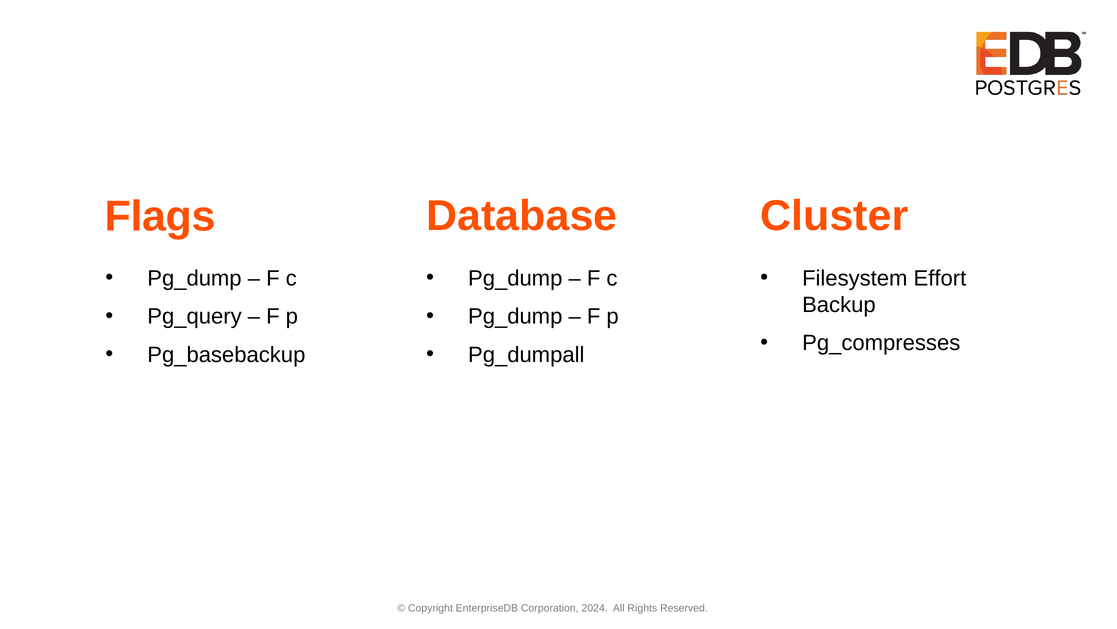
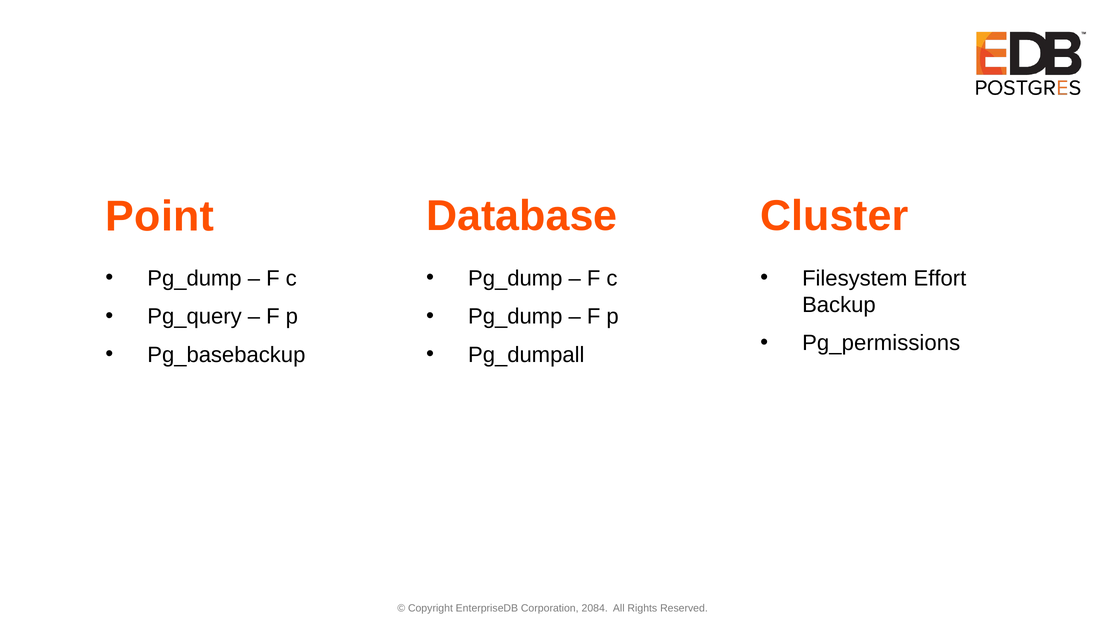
Flags: Flags -> Point (160, 217)
Pg_compresses: Pg_compresses -> Pg_permissions (881, 343)
2024: 2024 -> 2084 (595, 608)
